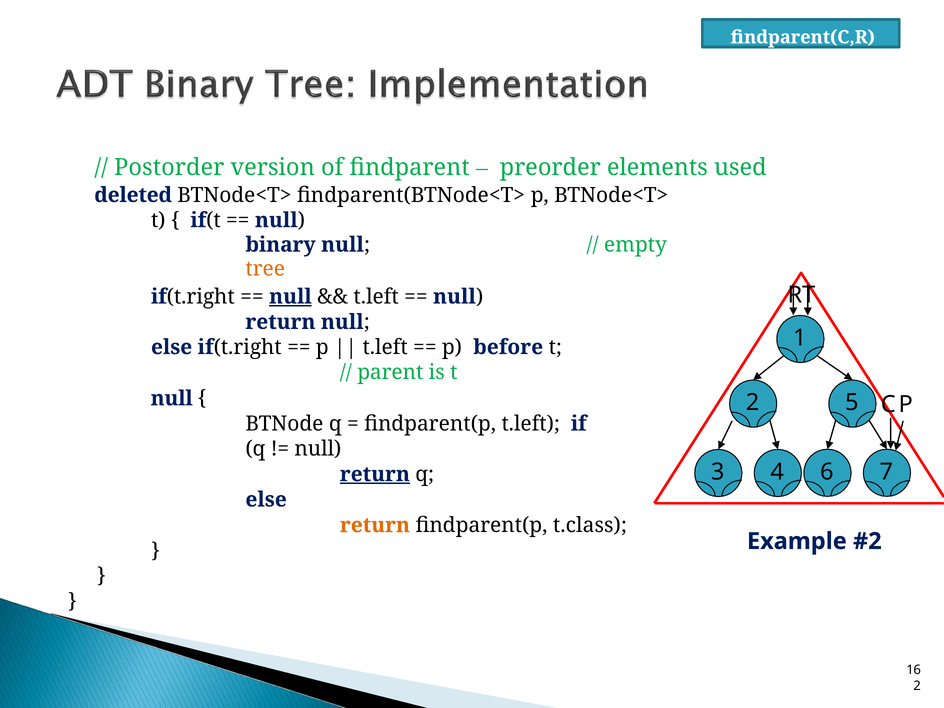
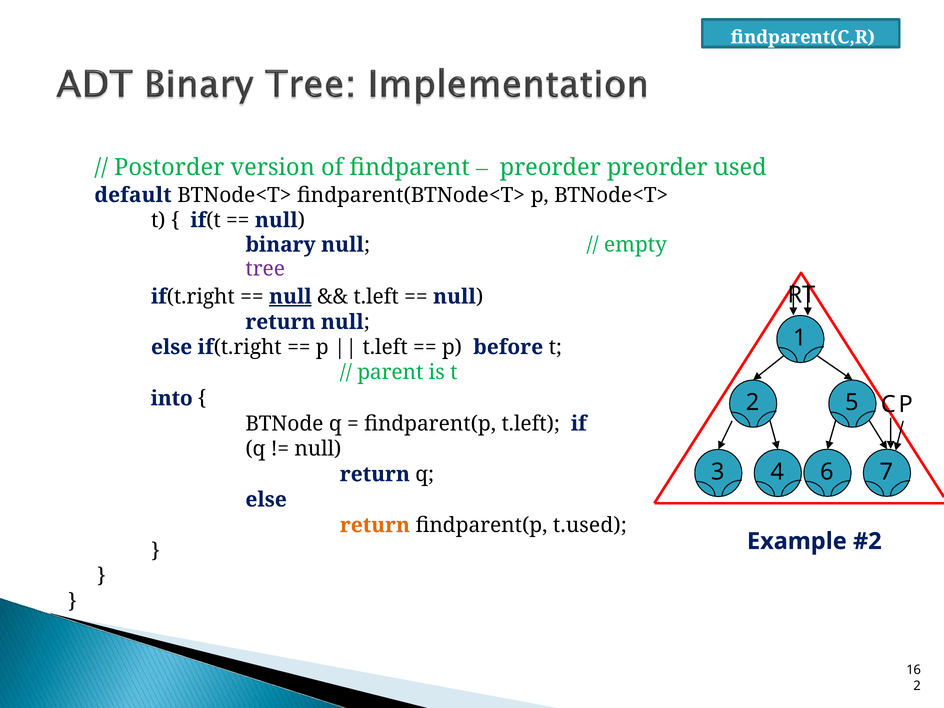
preorder elements: elements -> preorder (657, 167)
deleted: deleted -> default (133, 195)
tree colour: orange -> purple (265, 269)
null: null -> into (172, 398)
return underline: present -> none (375, 474)
t.class: t.class -> t.used (590, 525)
